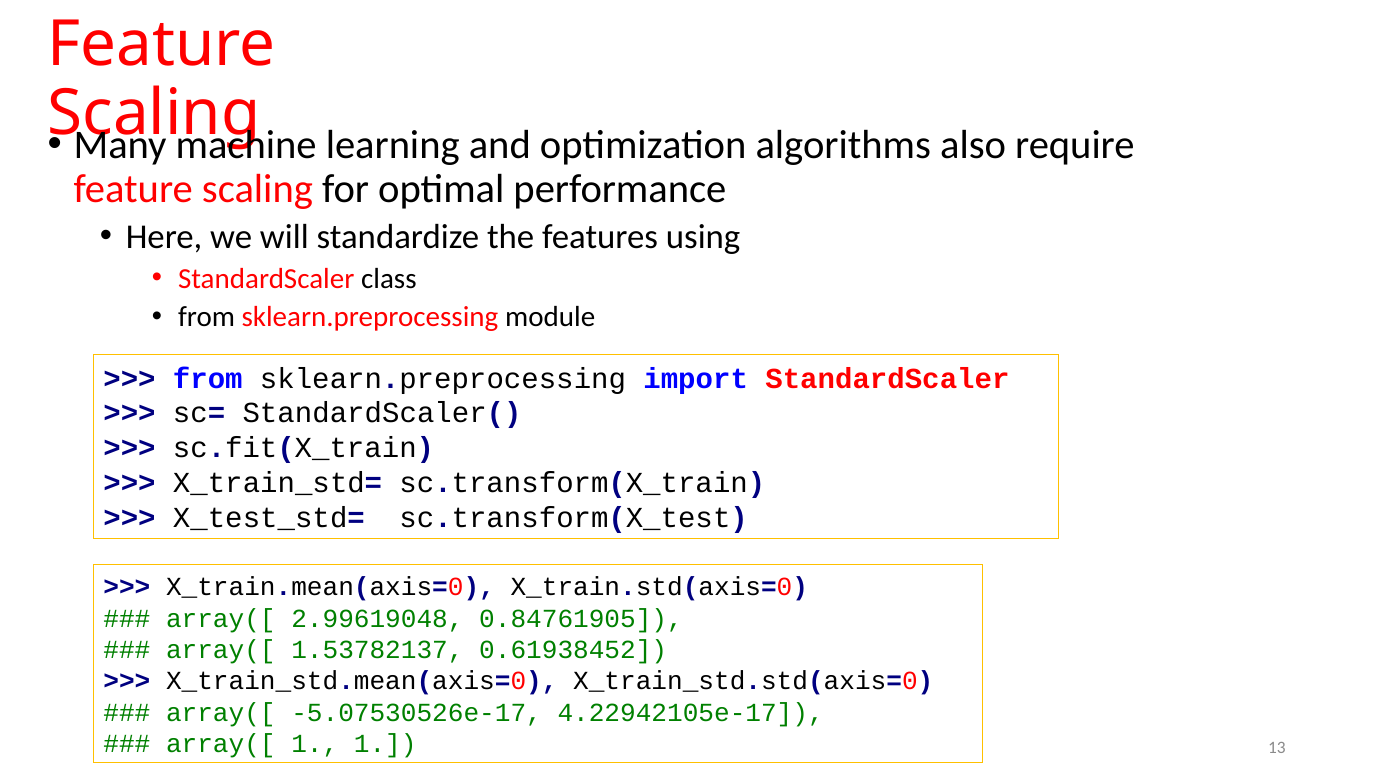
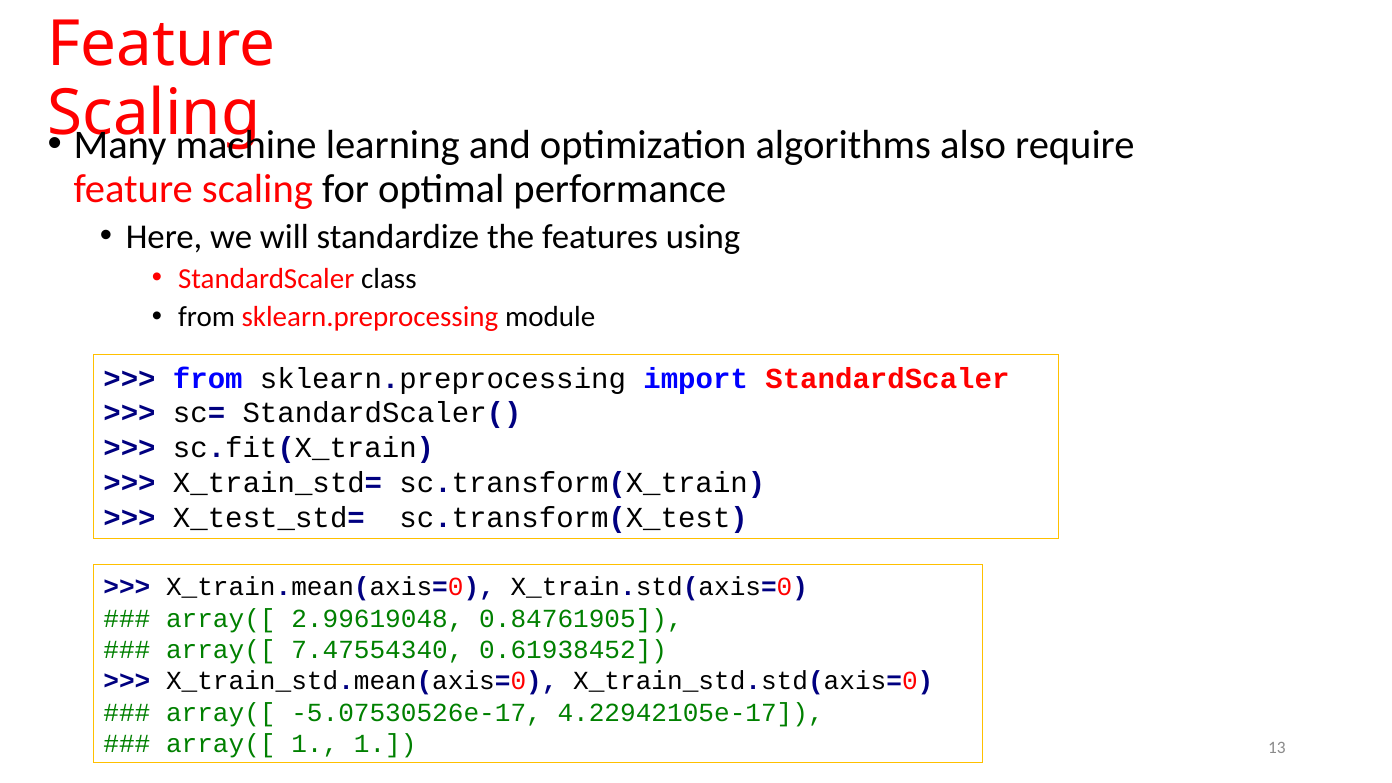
1.53782137: 1.53782137 -> 7.47554340 (377, 650)
